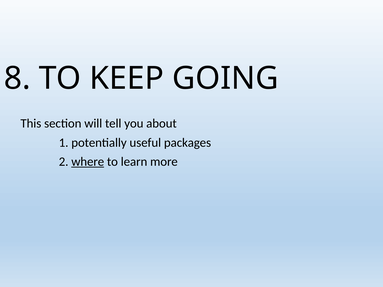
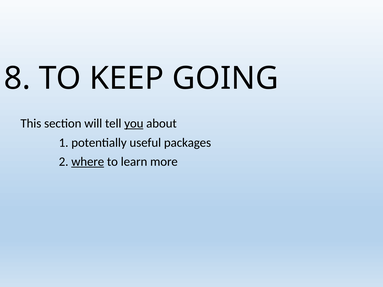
you underline: none -> present (134, 124)
